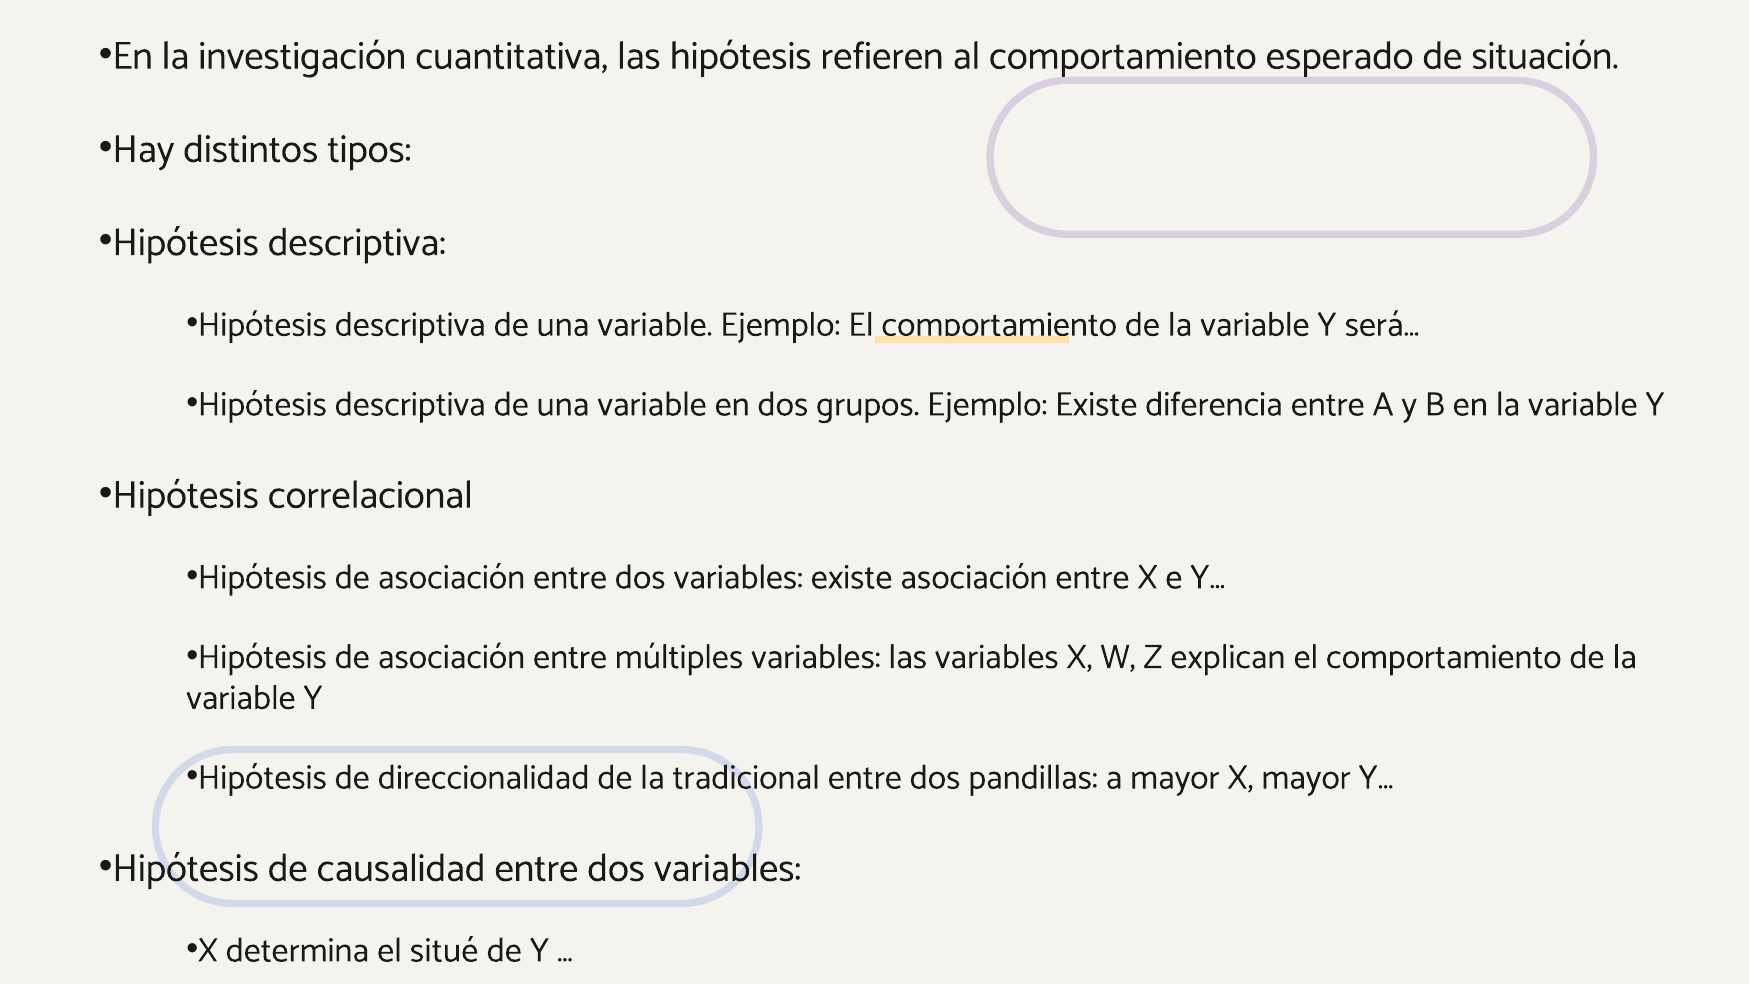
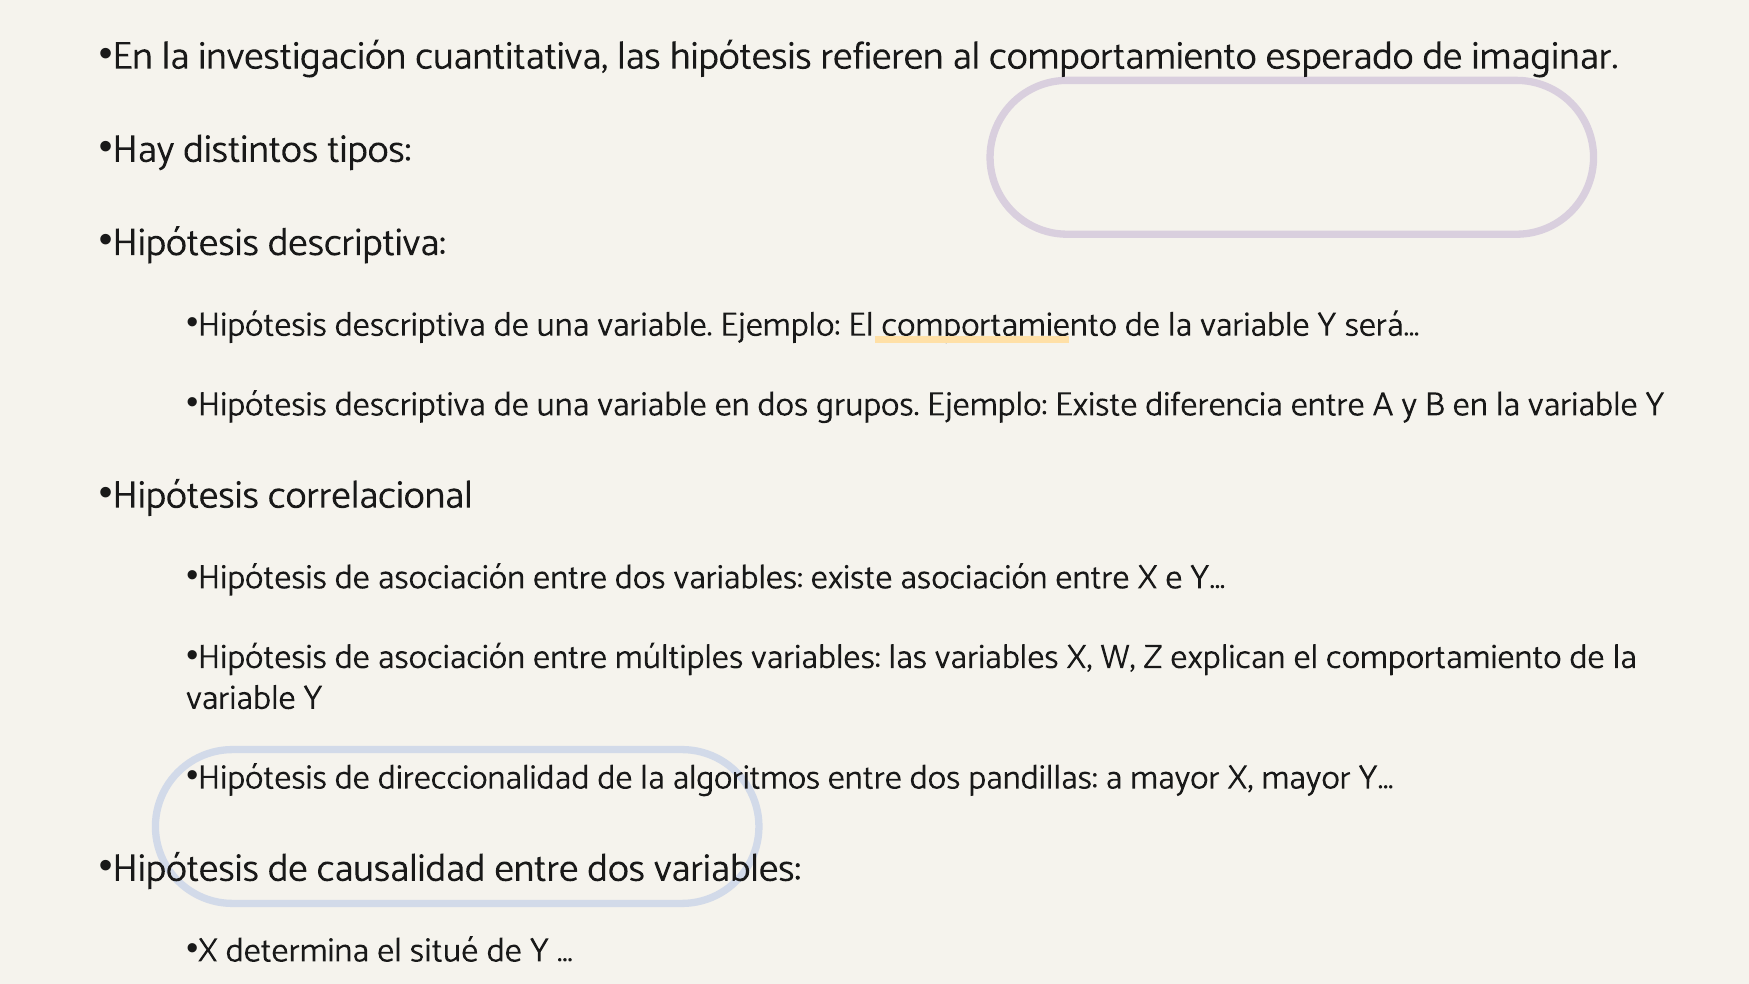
situación: situación -> imaginar (1545, 56)
tradicional: tradicional -> algoritmos (746, 777)
